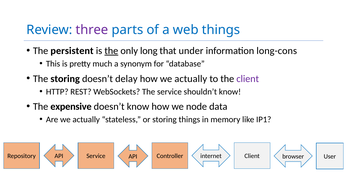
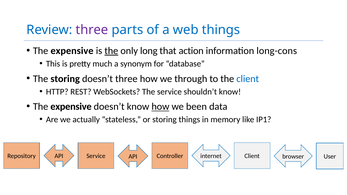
persistent: persistent -> expensive (72, 51)
under: under -> action (191, 51)
doesn’t delay: delay -> three (126, 79)
how we actually: actually -> through (191, 79)
client colour: purple -> blue (248, 79)
how underline: none -> present (160, 107)
node: node -> been (196, 107)
